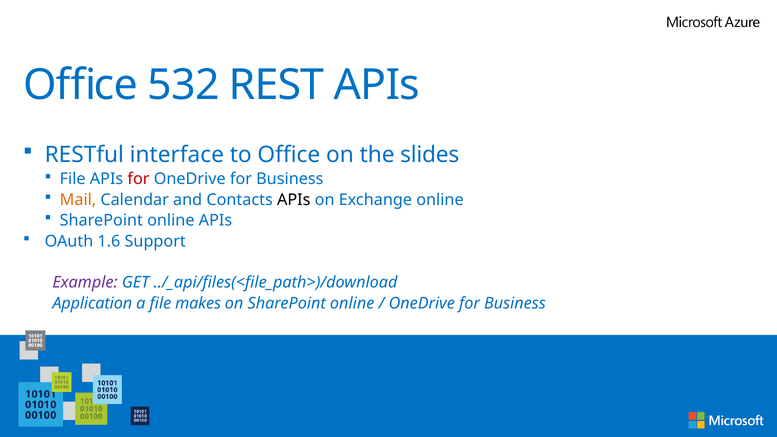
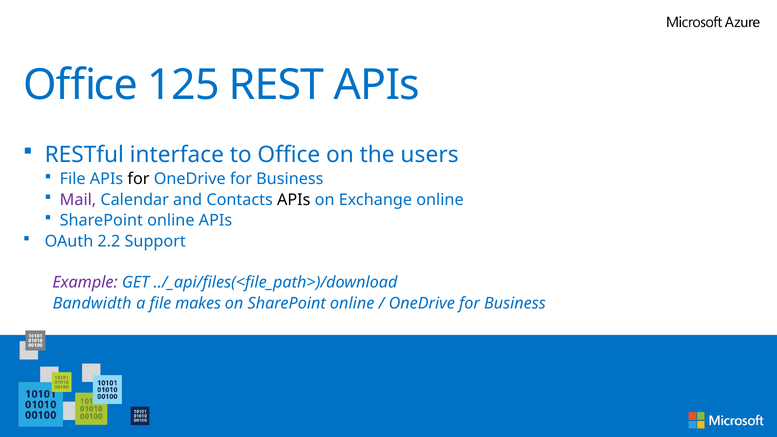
532: 532 -> 125 (184, 85)
slides: slides -> users (430, 155)
for colour: red -> black (139, 179)
Mail colour: orange -> purple (78, 200)
1.6: 1.6 -> 2.2 (109, 241)
Application: Application -> Bandwidth (92, 303)
